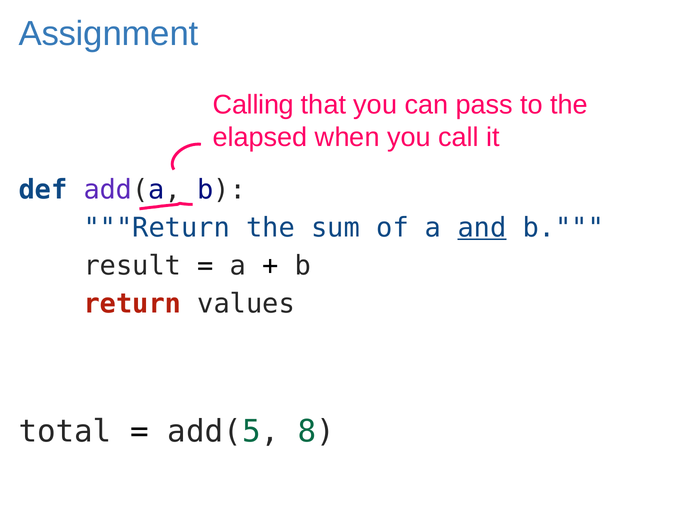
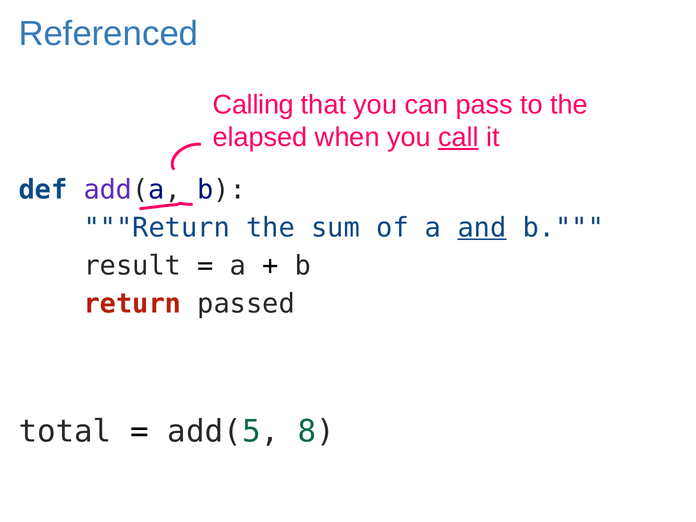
Assignment: Assignment -> Referenced (108, 34)
call underline: none -> present (458, 137)
values: values -> passed (246, 304)
